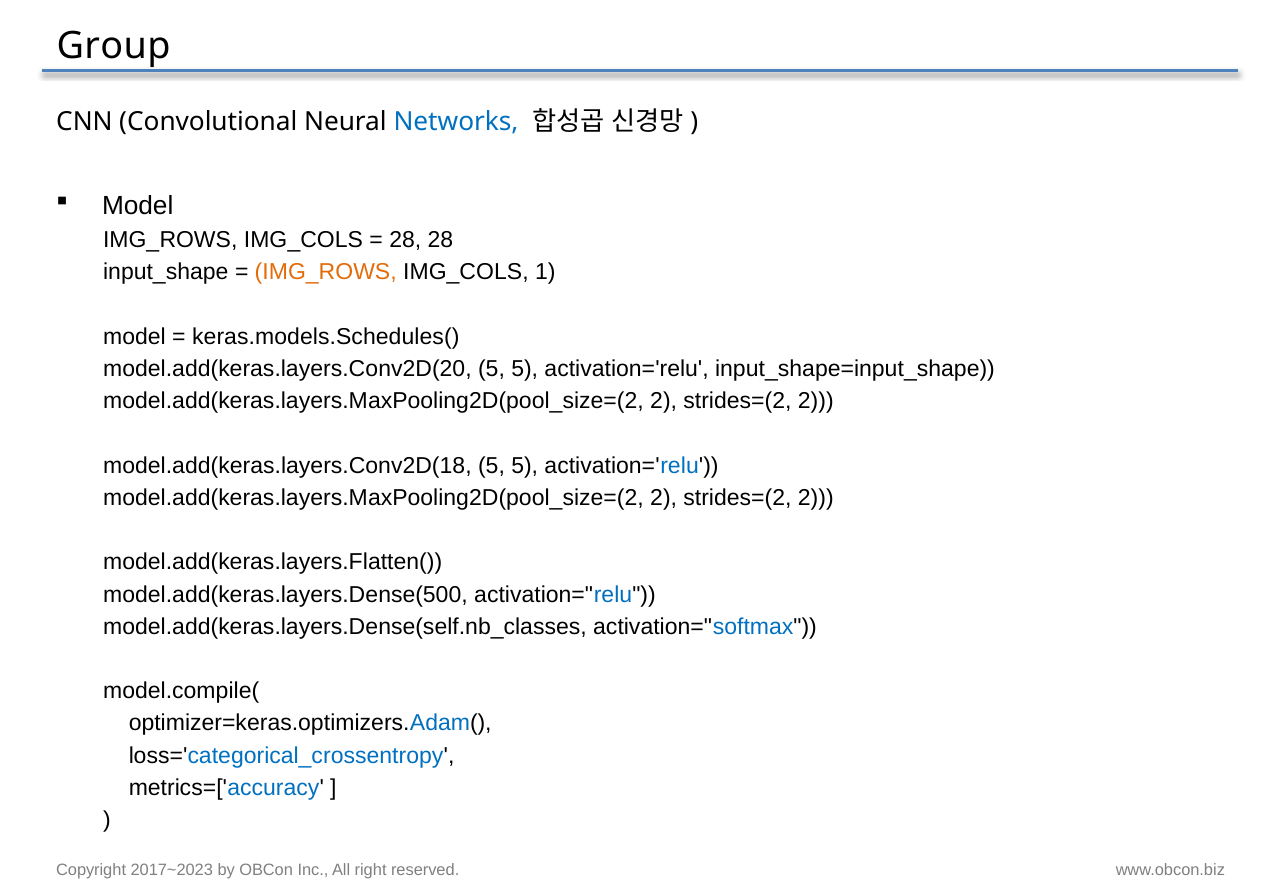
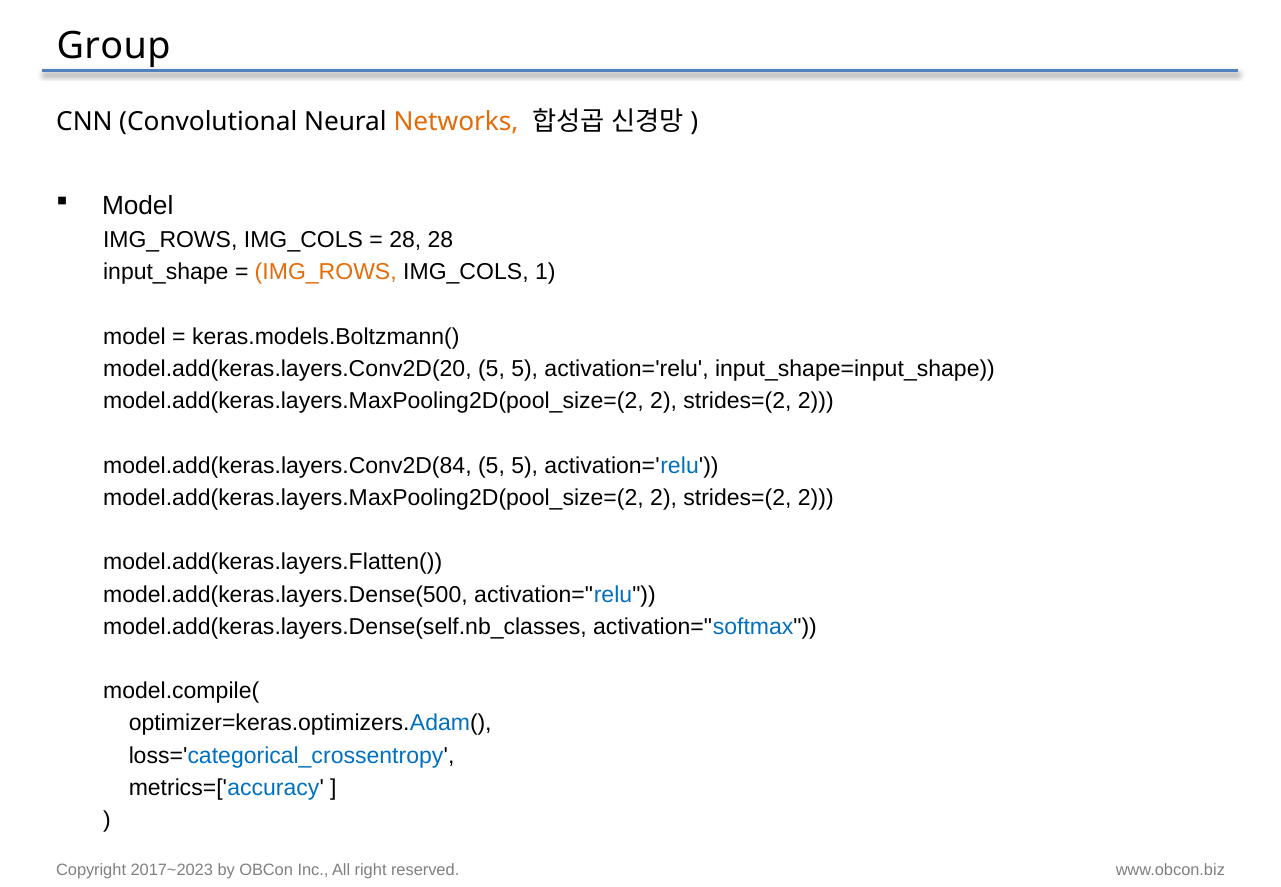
Networks colour: blue -> orange (456, 122)
keras.models.Schedules(: keras.models.Schedules( -> keras.models.Boltzmann( (326, 337)
model.add(keras.layers.Conv2D(18: model.add(keras.layers.Conv2D(18 -> model.add(keras.layers.Conv2D(84 (287, 466)
